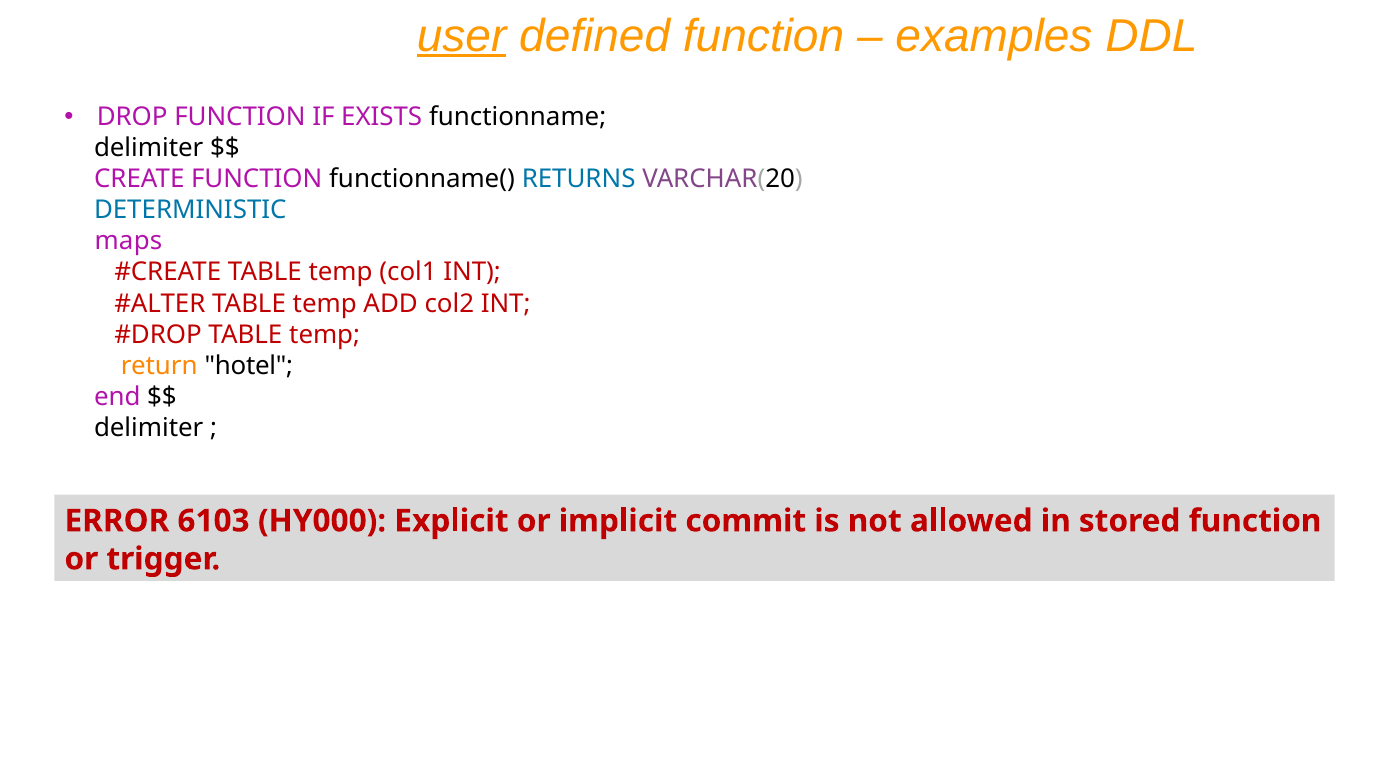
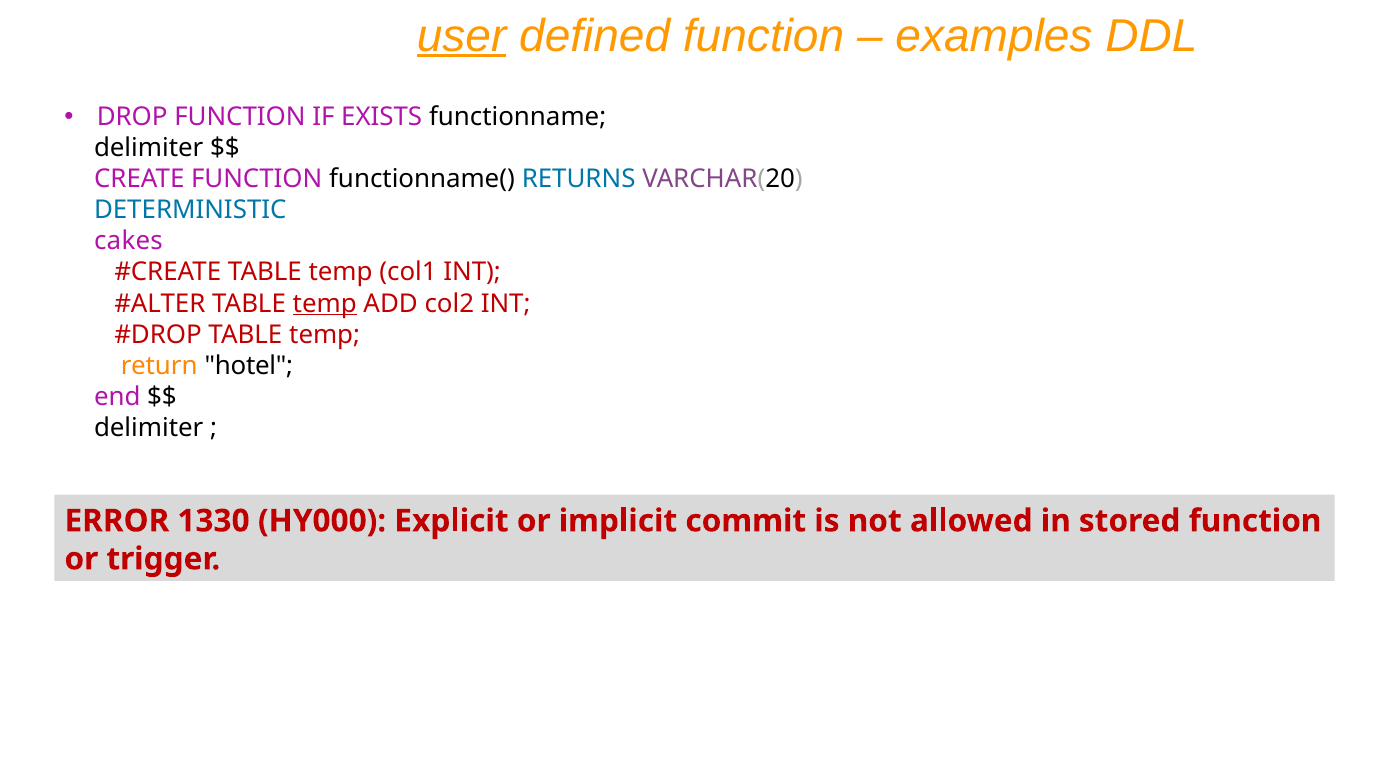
maps: maps -> cakes (128, 241)
temp underline: none -> present (325, 303)
6103: 6103 -> 1330 (214, 521)
